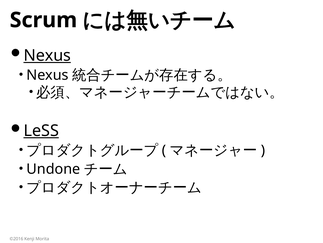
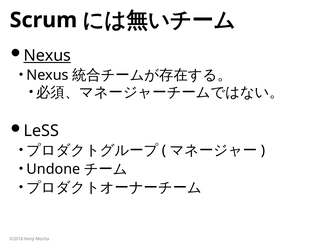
LeSS underline: present -> none (41, 130)
